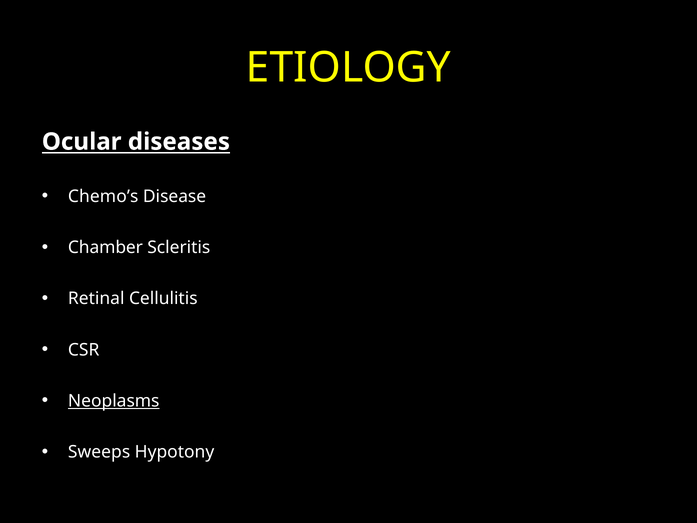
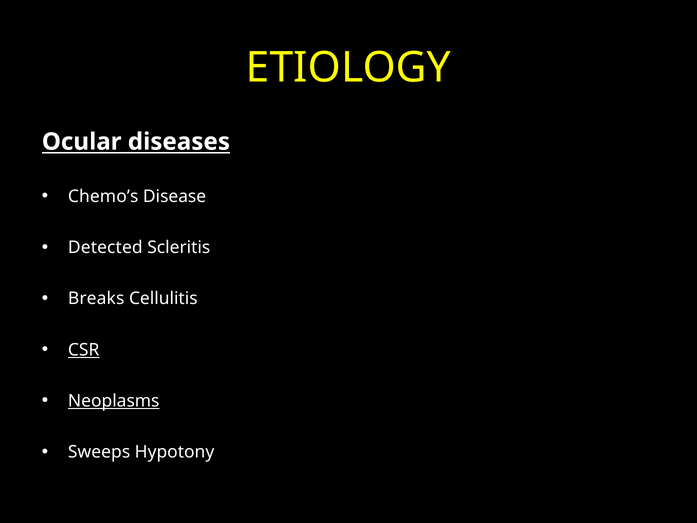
Chamber: Chamber -> Detected (105, 247)
Retinal: Retinal -> Breaks (96, 299)
CSR underline: none -> present (84, 350)
